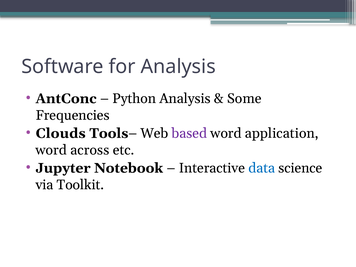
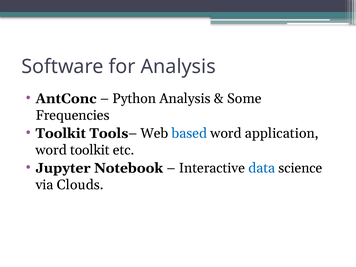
Clouds: Clouds -> Toolkit (61, 133)
based colour: purple -> blue (189, 133)
word across: across -> toolkit (90, 150)
Toolkit: Toolkit -> Clouds (80, 185)
